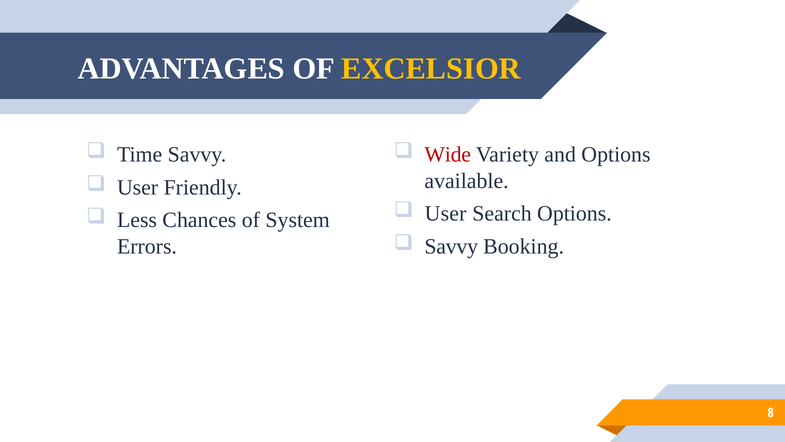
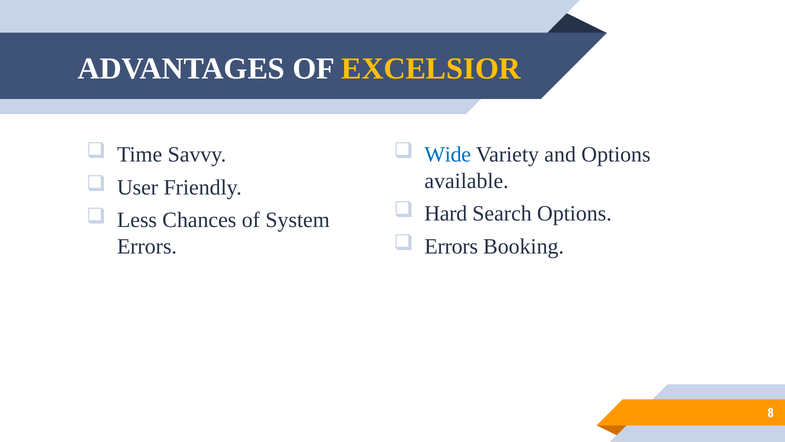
Wide colour: red -> blue (448, 154)
User: User -> Hard (446, 213)
Savvy: Savvy -> Errors (451, 246)
